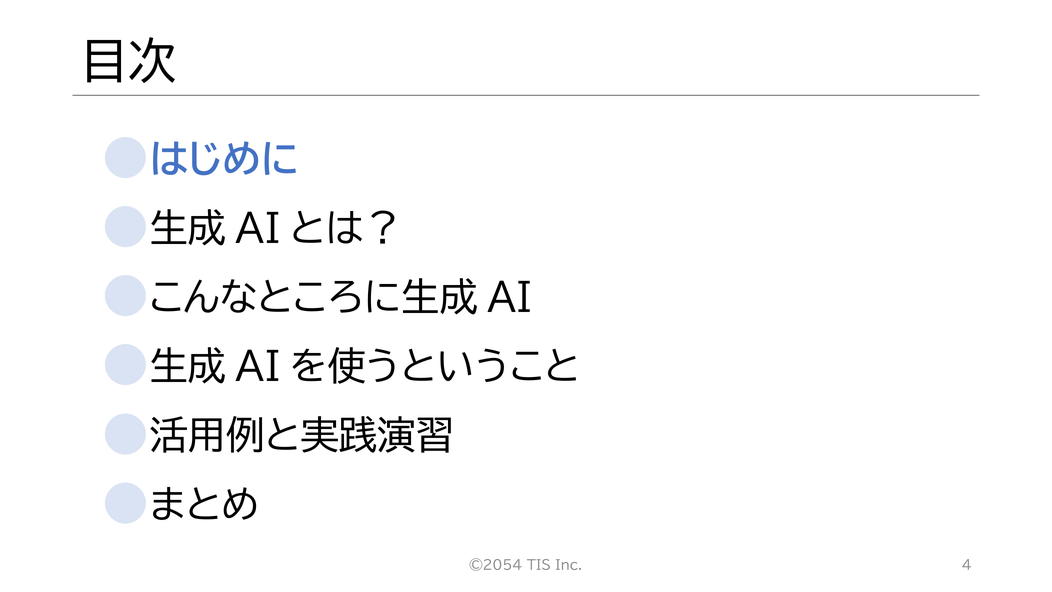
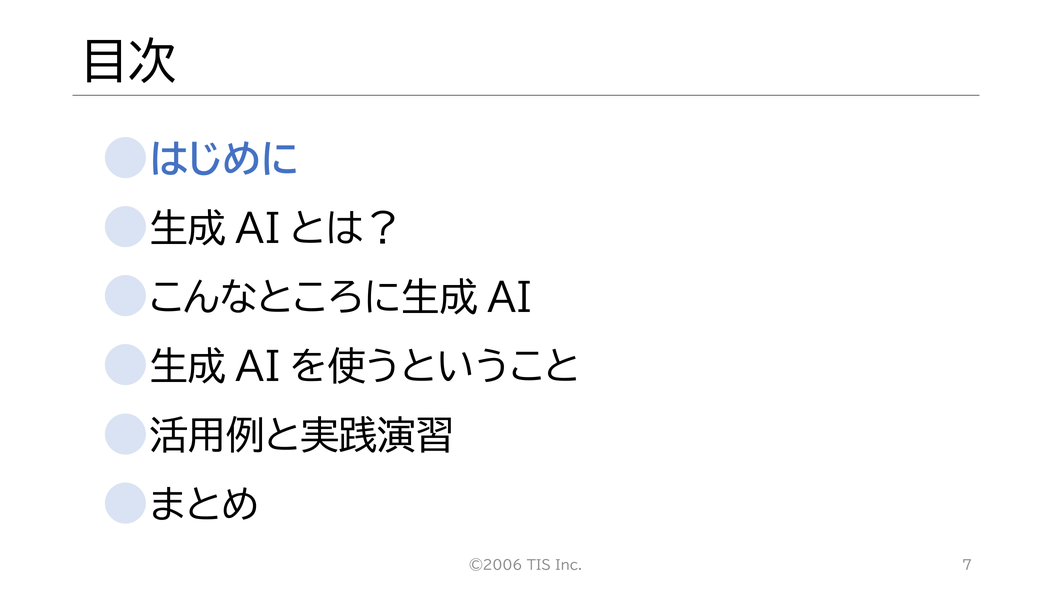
©2054: ©2054 -> ©2006 (496, 565)
4: 4 -> 7 (967, 565)
